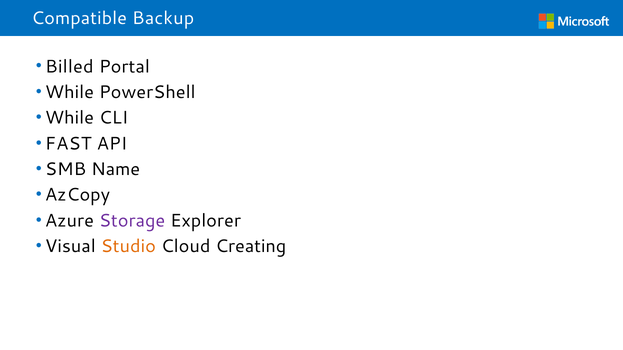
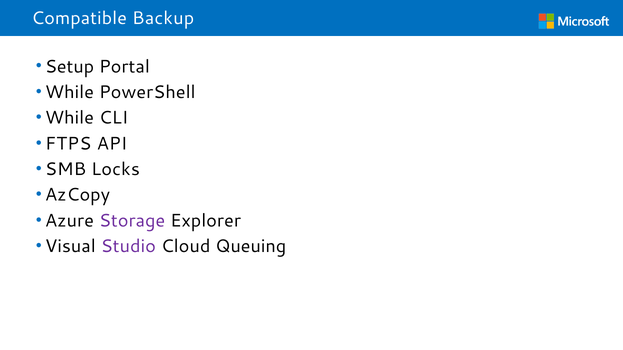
Billed: Billed -> Setup (69, 67)
FAST: FAST -> FTPS (68, 144)
Name: Name -> Locks (116, 170)
Studio colour: orange -> purple (128, 247)
Creating: Creating -> Queuing (251, 247)
